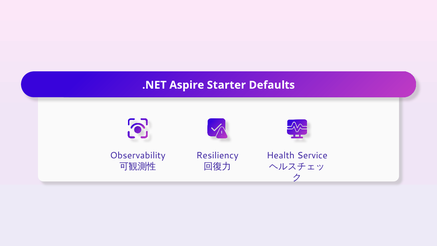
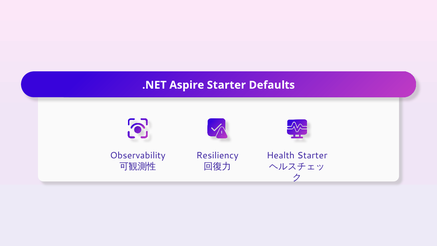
Health Service: Service -> Starter (312, 155)
